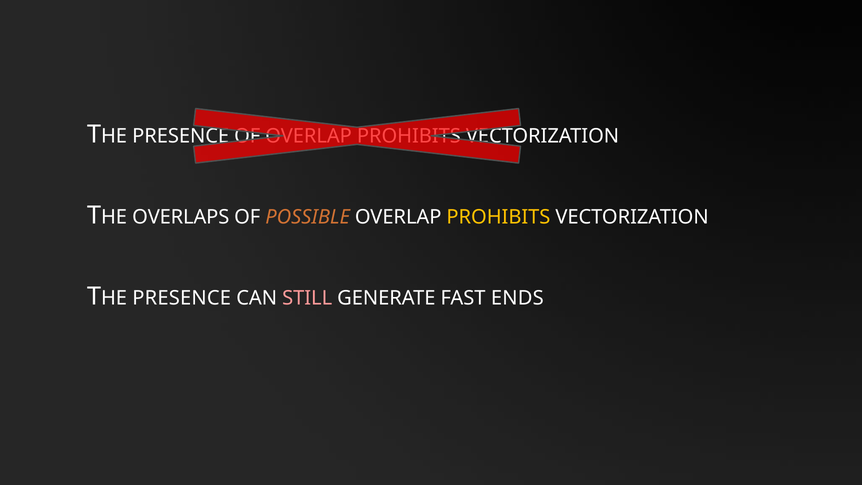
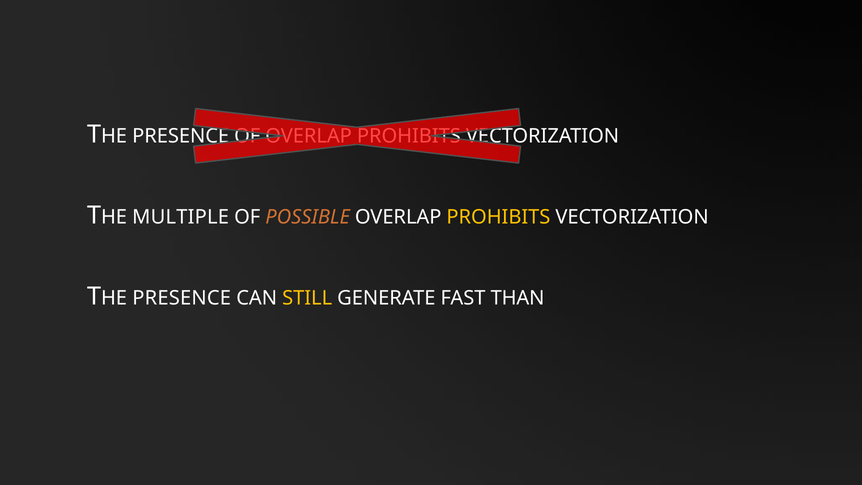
OVERLAPS: OVERLAPS -> MULTIPLE (181, 217)
STILL colour: pink -> yellow (307, 298)
ENDS: ENDS -> THAN (518, 298)
